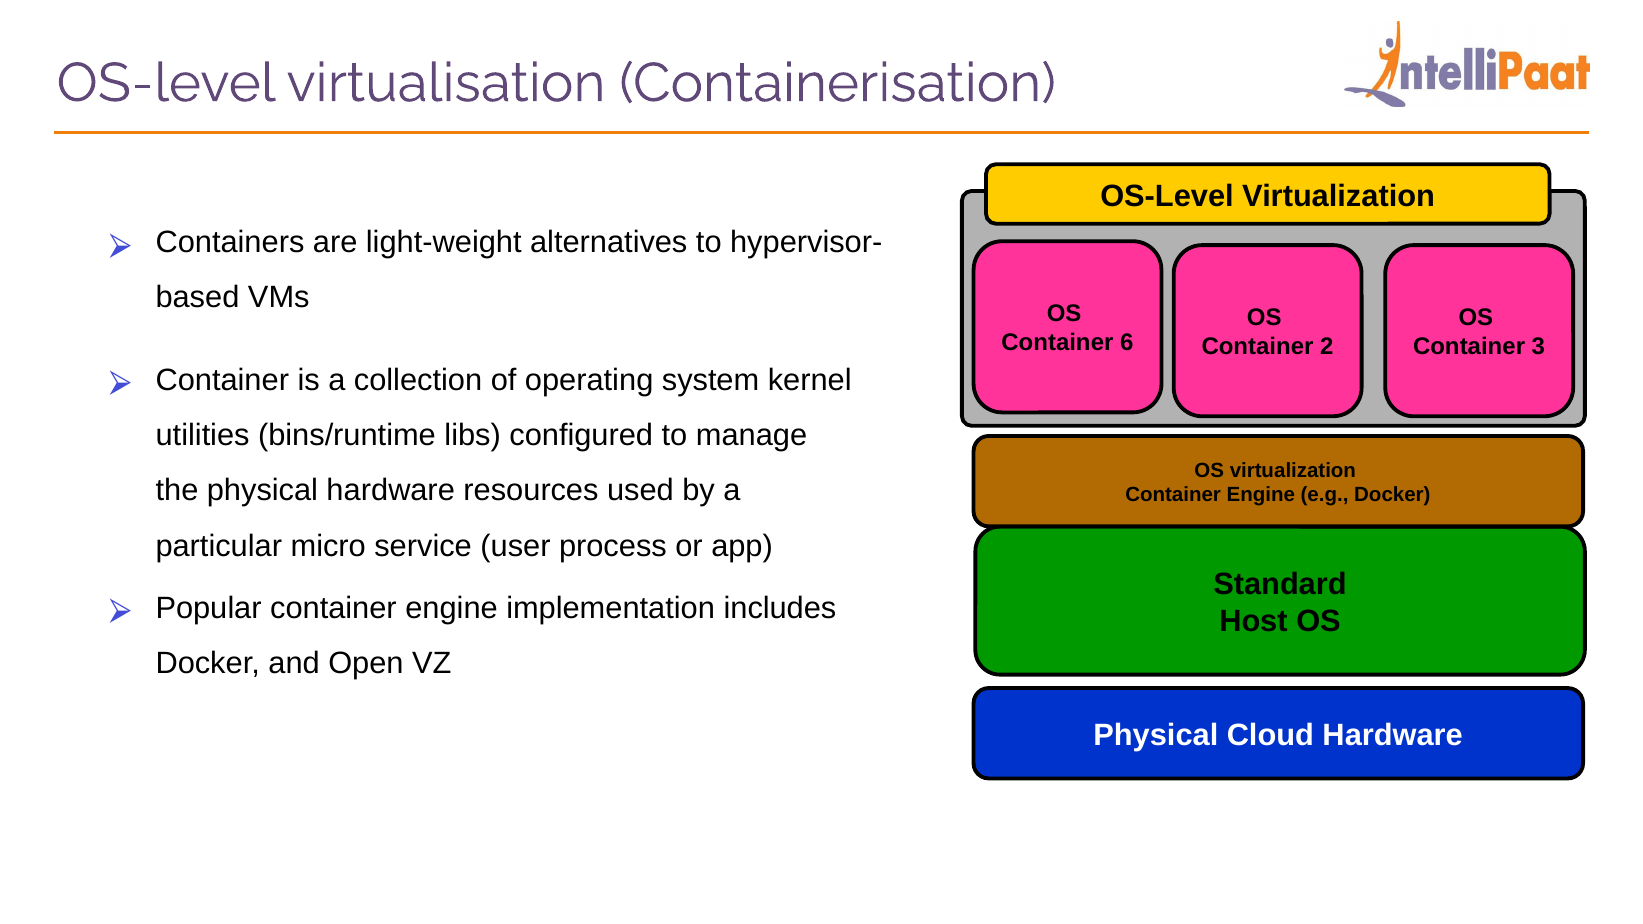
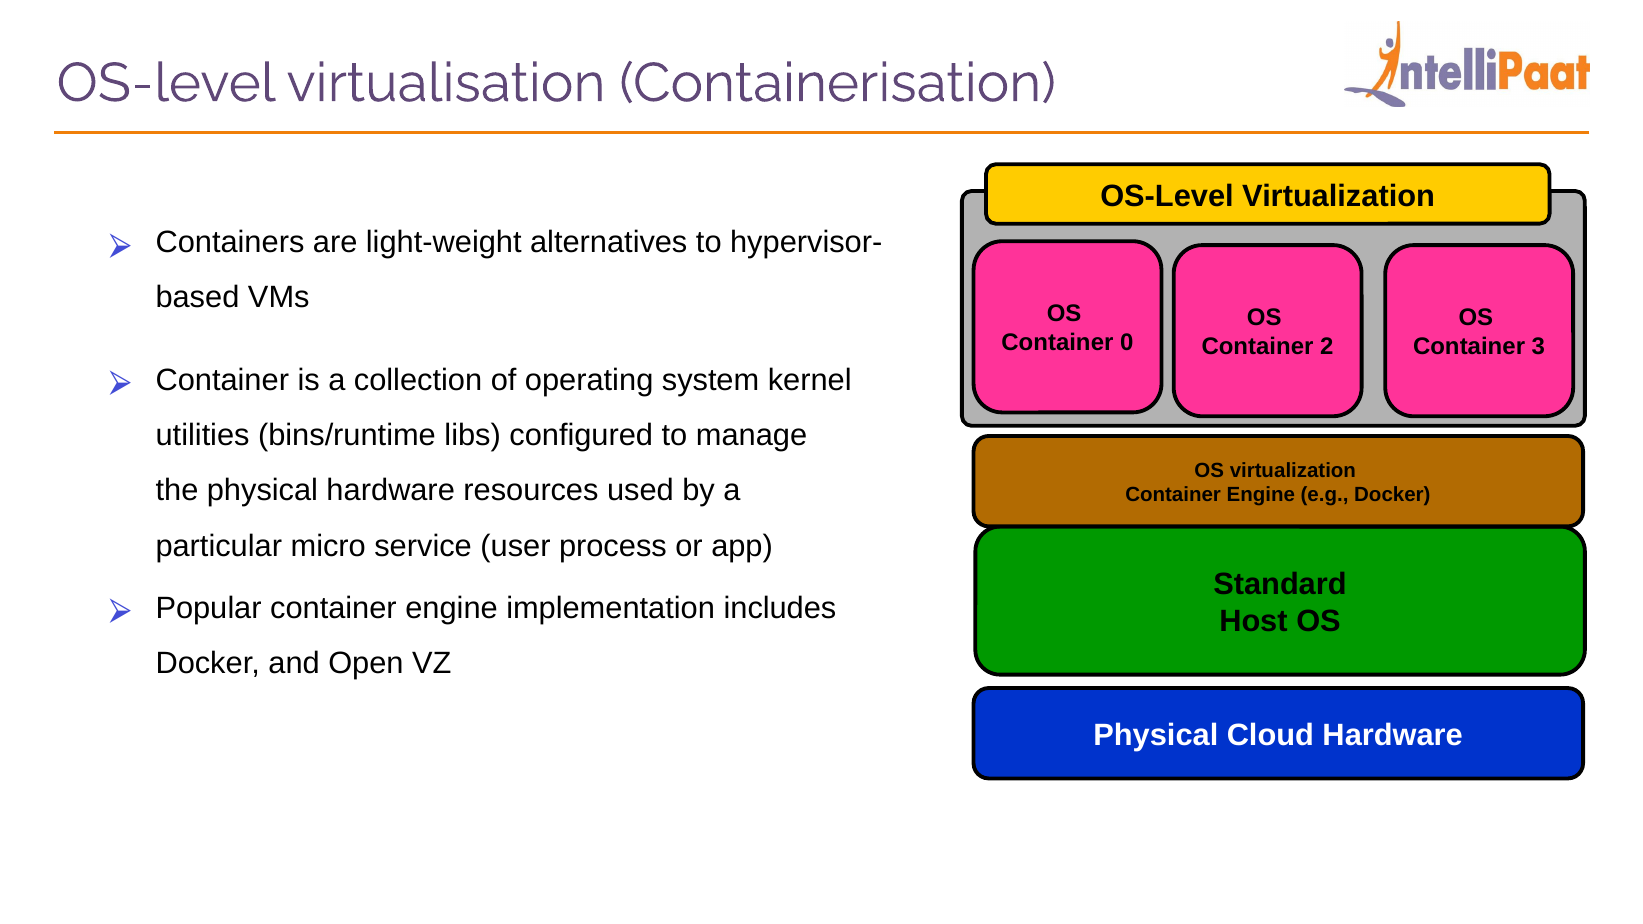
6: 6 -> 0 (1127, 343)
